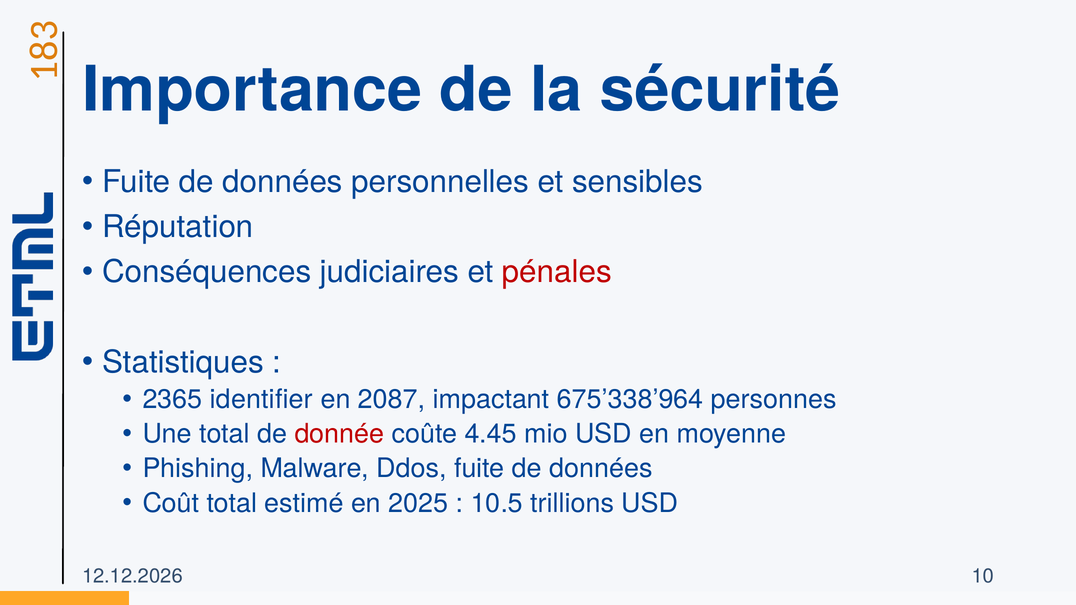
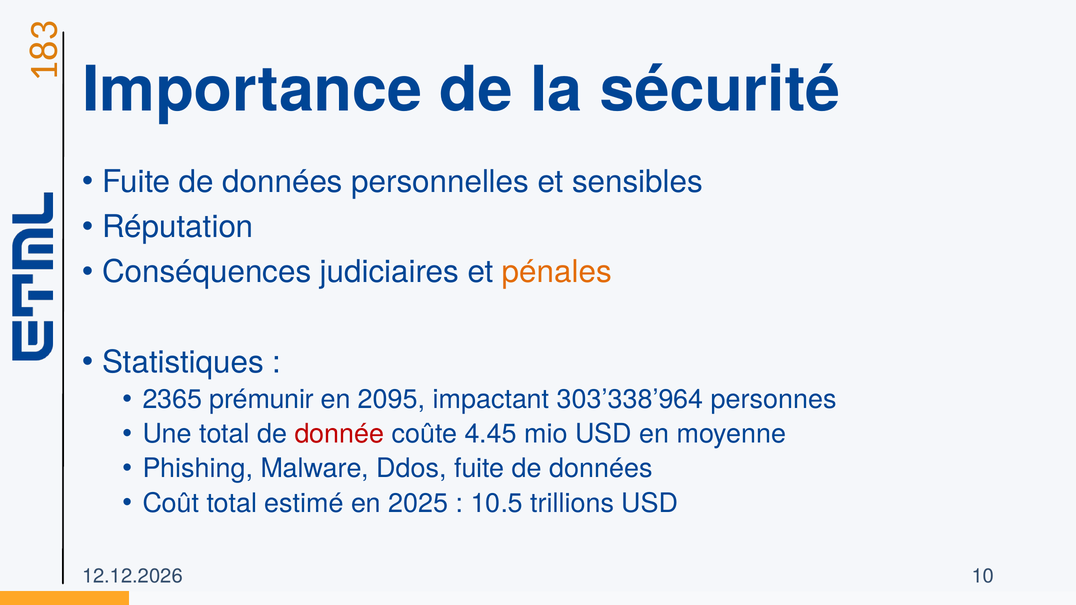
pénales colour: red -> orange (557, 272)
identifier: identifier -> prémunir (262, 399)
2087: 2087 -> 2095 (392, 399)
675’338’964: 675’338’964 -> 303’338’964 (630, 399)
